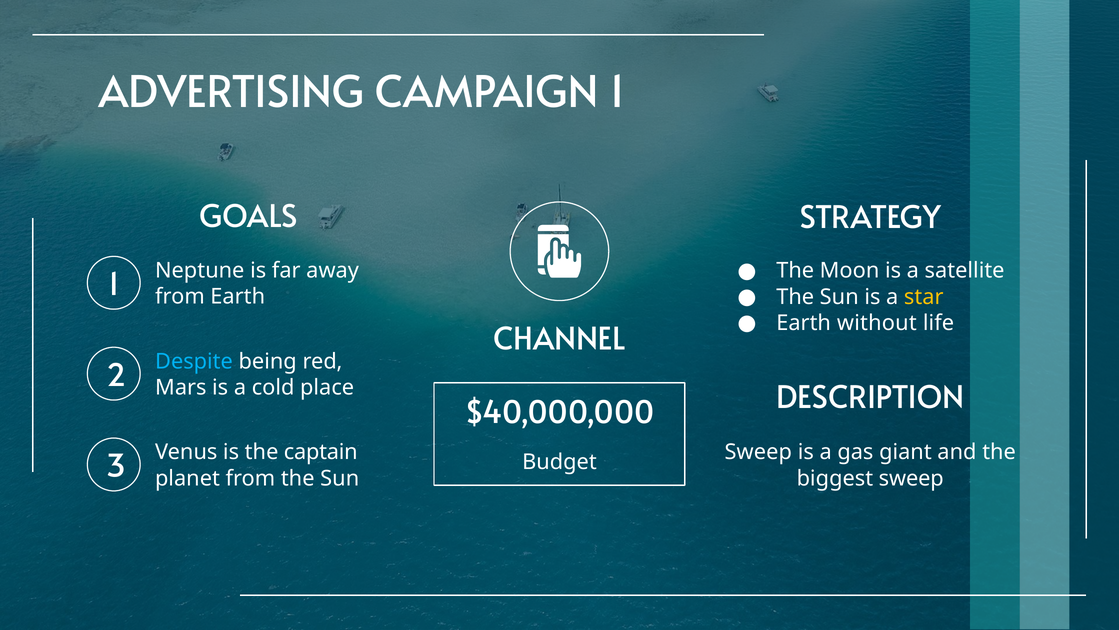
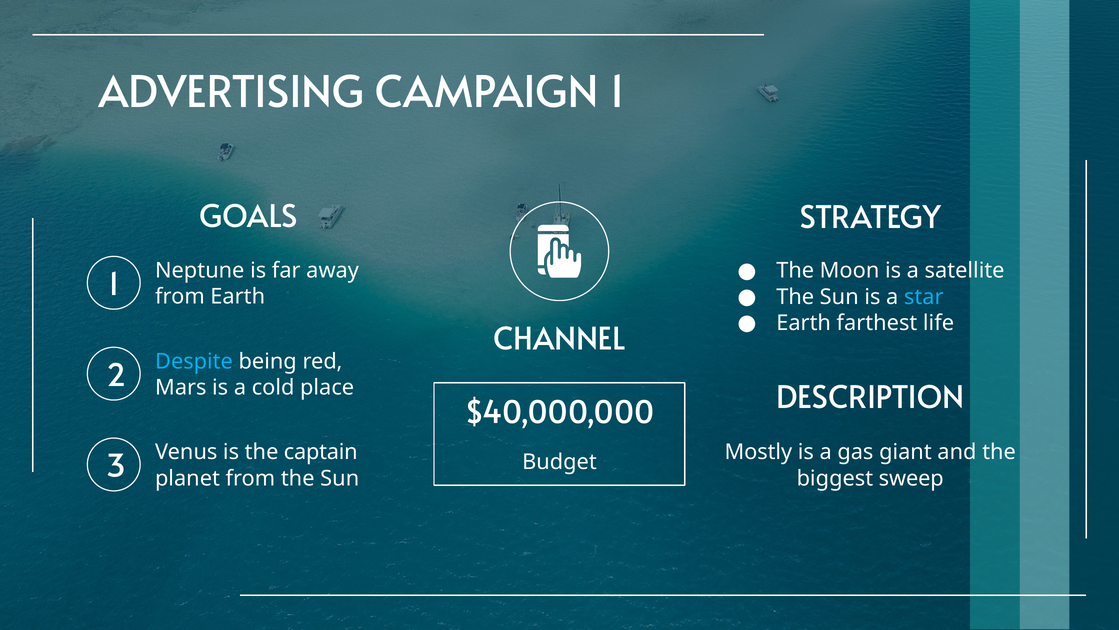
star colour: yellow -> light blue (924, 297)
without: without -> farthest (877, 323)
Sweep: Sweep -> Mostly (758, 452)
